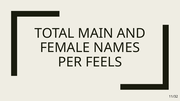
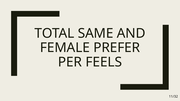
MAIN: MAIN -> SAME (96, 33)
NAMES: NAMES -> PREFER (117, 48)
